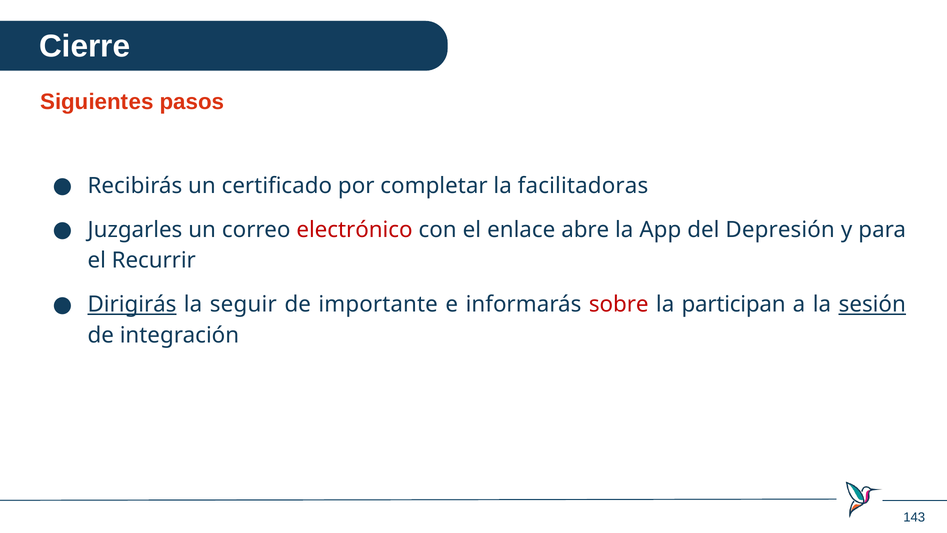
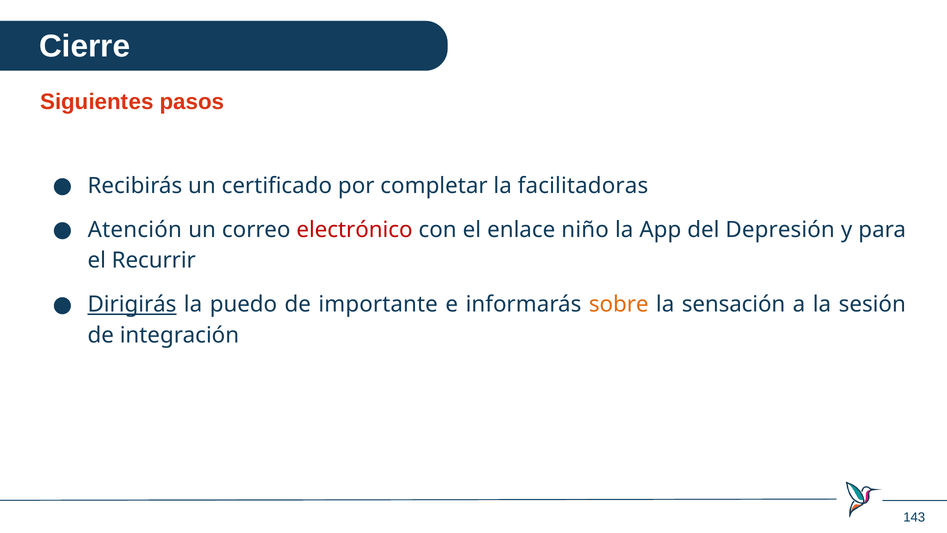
Juzgarles: Juzgarles -> Atención (135, 230)
abre: abre -> niño (585, 230)
seguir: seguir -> puedo (243, 304)
sobre colour: red -> orange (619, 304)
participan: participan -> sensación (734, 304)
sesión underline: present -> none (872, 304)
